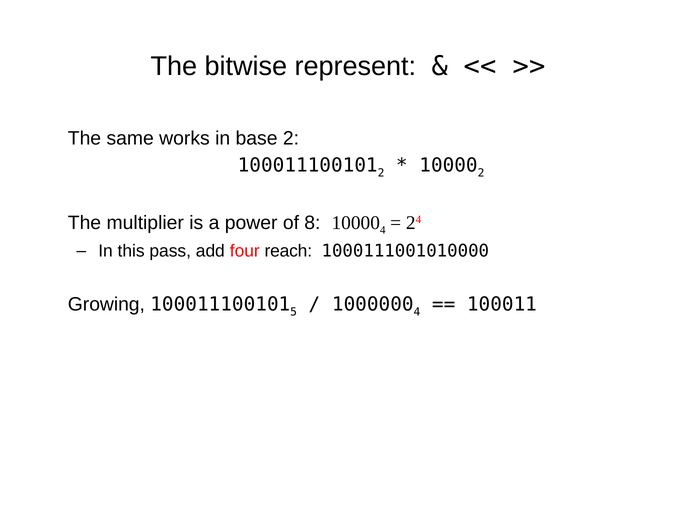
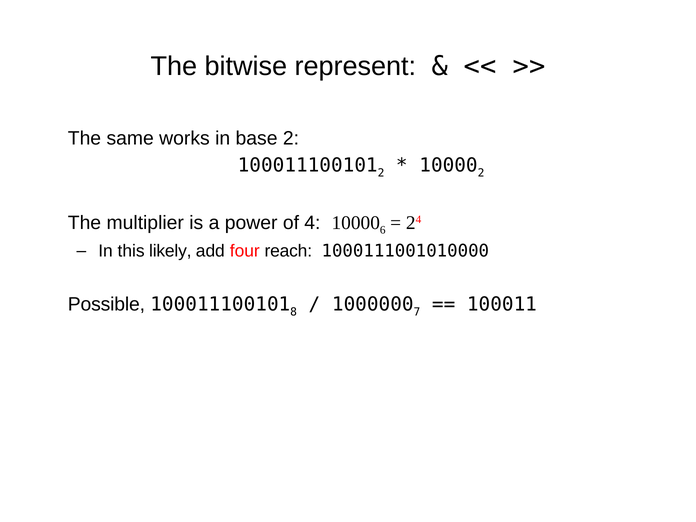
8: 8 -> 4 (312, 223)
4: 4 -> 6 (383, 230)
pass: pass -> likely (170, 251)
Growing: Growing -> Possible (106, 304)
5: 5 -> 8 (294, 312)
4: 4 -> 7 (417, 312)
